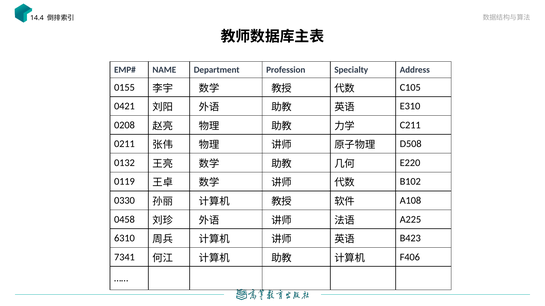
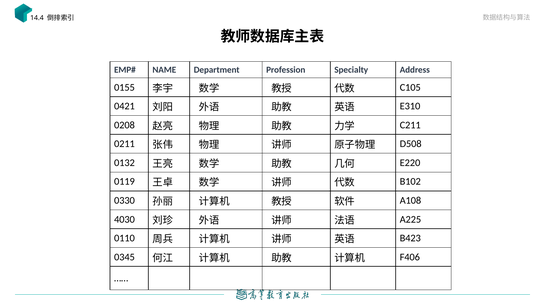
0458: 0458 -> 4030 (124, 220)
6310: 6310 -> 0110 (124, 239)
7341: 7341 -> 0345 (124, 258)
